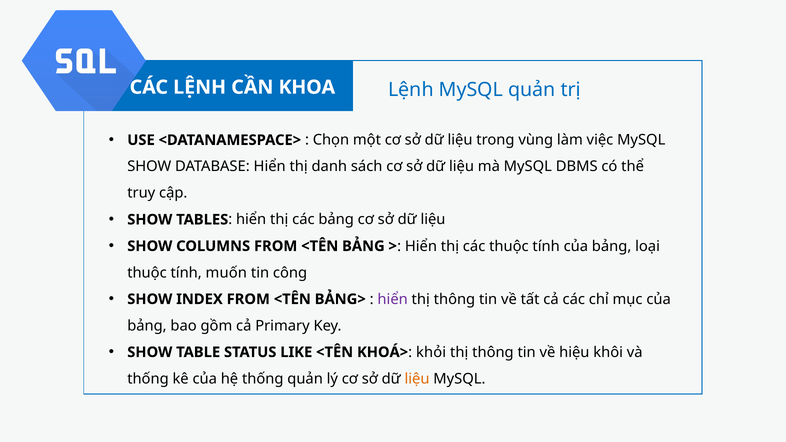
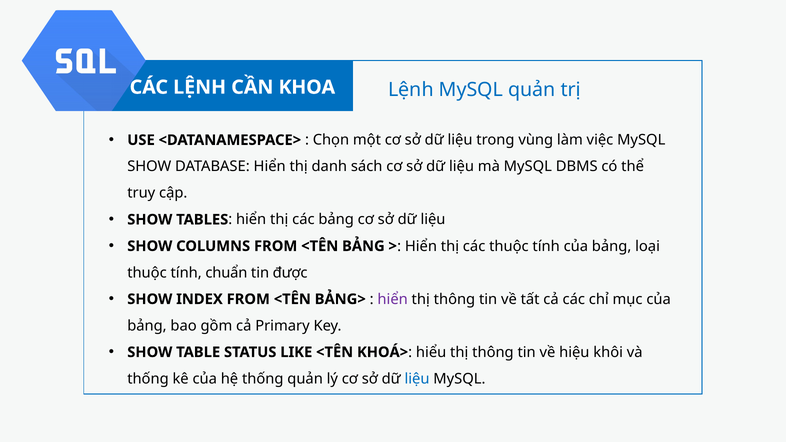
muốn: muốn -> chuẩn (226, 273)
công: công -> được (290, 273)
khỏi: khỏi -> hiểu (431, 352)
liệu colour: orange -> blue (417, 379)
